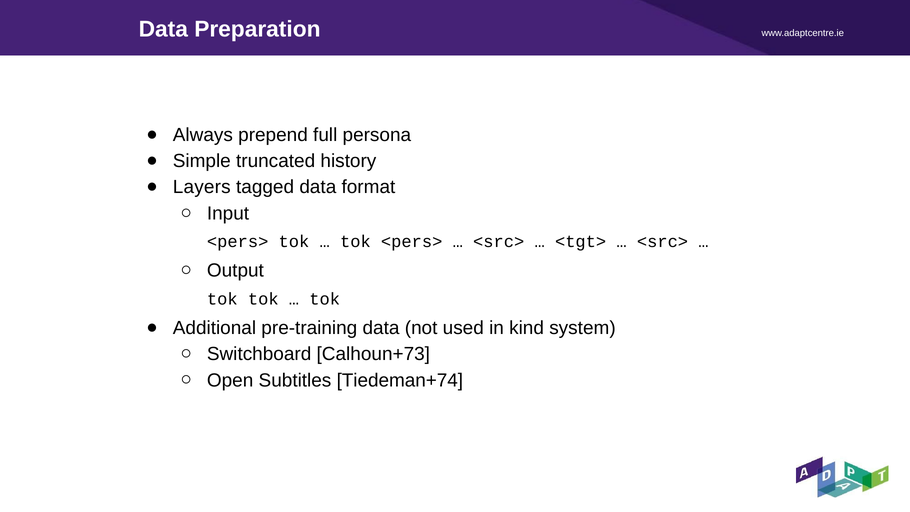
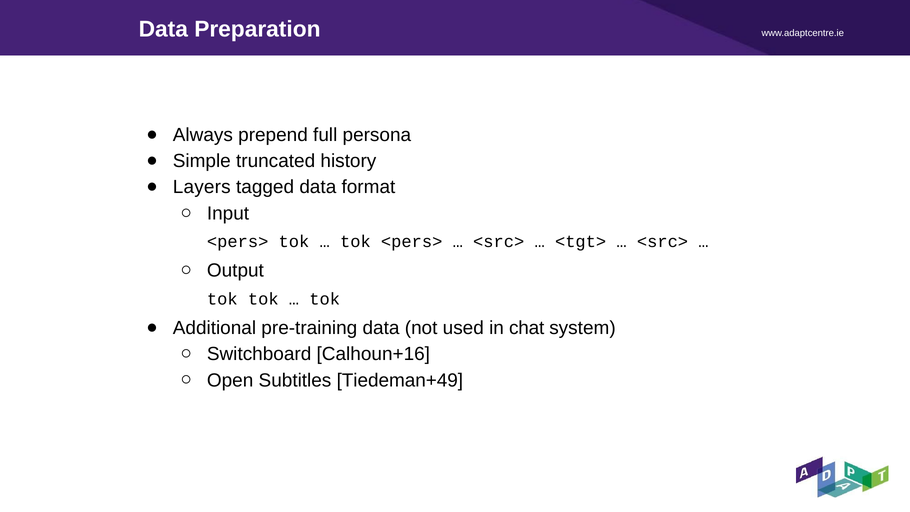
kind: kind -> chat (527, 328)
Calhoun+73: Calhoun+73 -> Calhoun+16 (373, 354)
Tiedeman+74: Tiedeman+74 -> Tiedeman+49 (400, 380)
